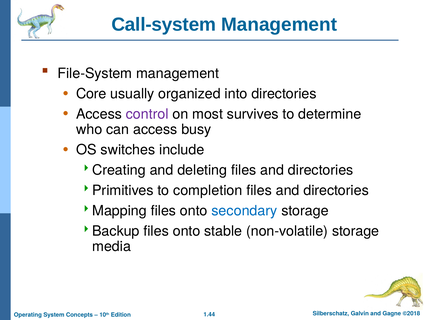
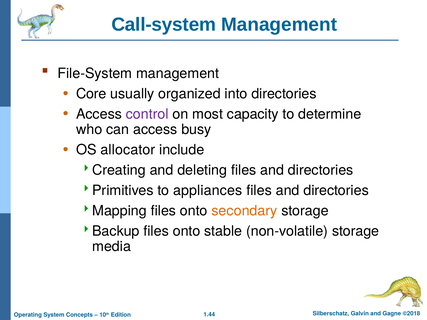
survives: survives -> capacity (253, 114)
switches: switches -> allocator (128, 150)
completion: completion -> appliances (208, 191)
secondary colour: blue -> orange (244, 211)
